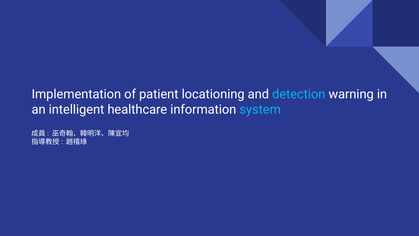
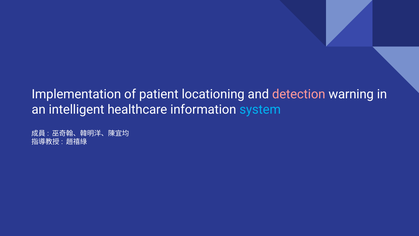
detection colour: light blue -> pink (299, 94)
